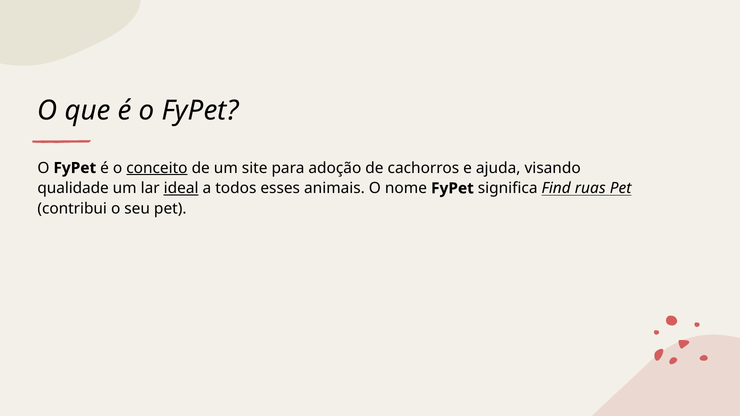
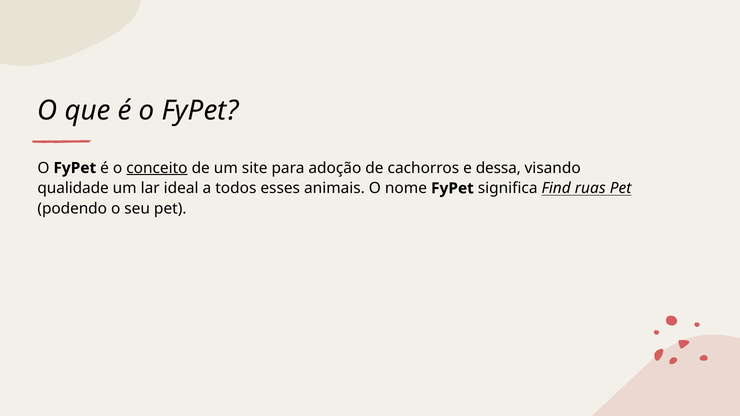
ajuda: ajuda -> dessa (498, 168)
ideal underline: present -> none (181, 188)
contribui: contribui -> podendo (72, 209)
